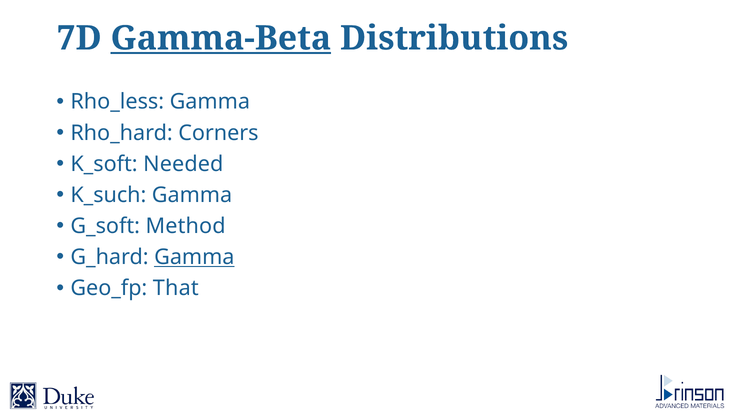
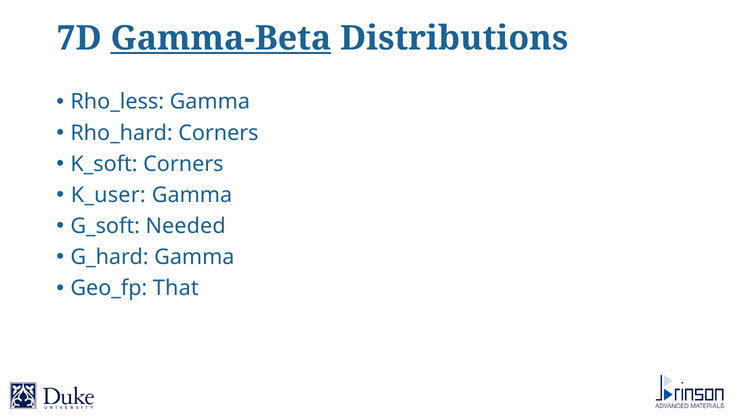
K_soft Needed: Needed -> Corners (183, 164)
K_such: K_such -> K_user (108, 195)
Method: Method -> Needed (186, 226)
Gamma underline: present -> none (194, 257)
